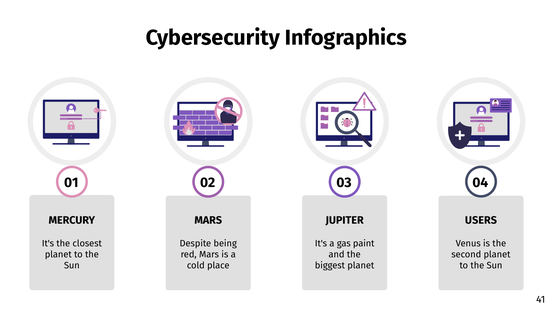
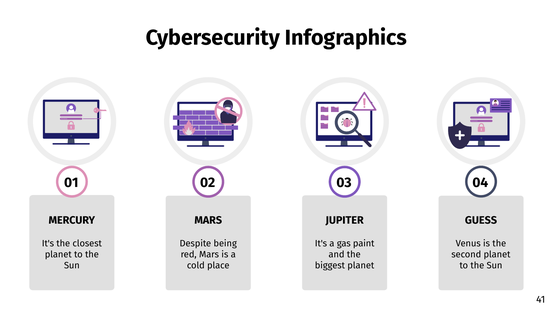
USERS: USERS -> GUESS (481, 220)
